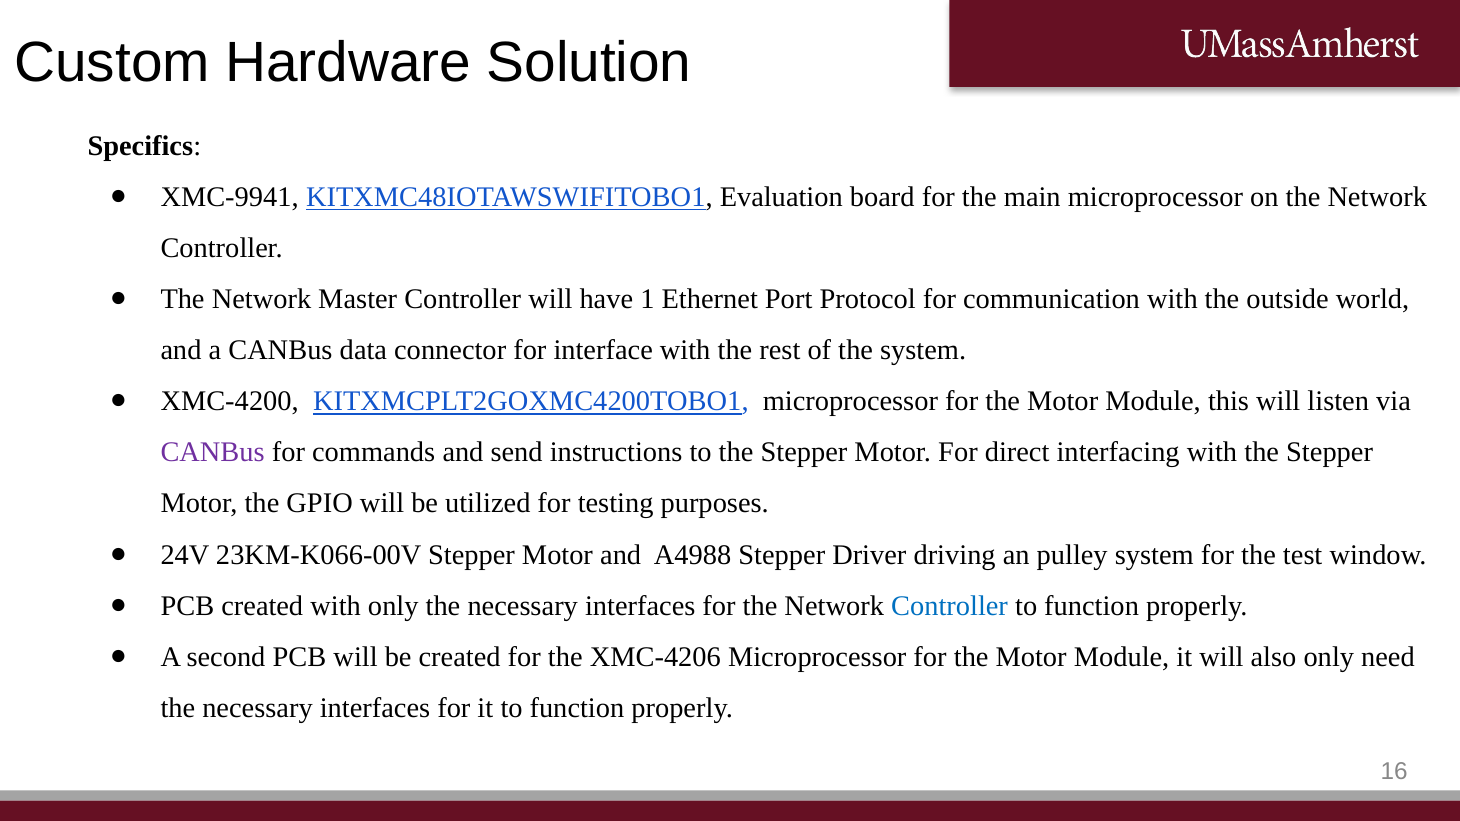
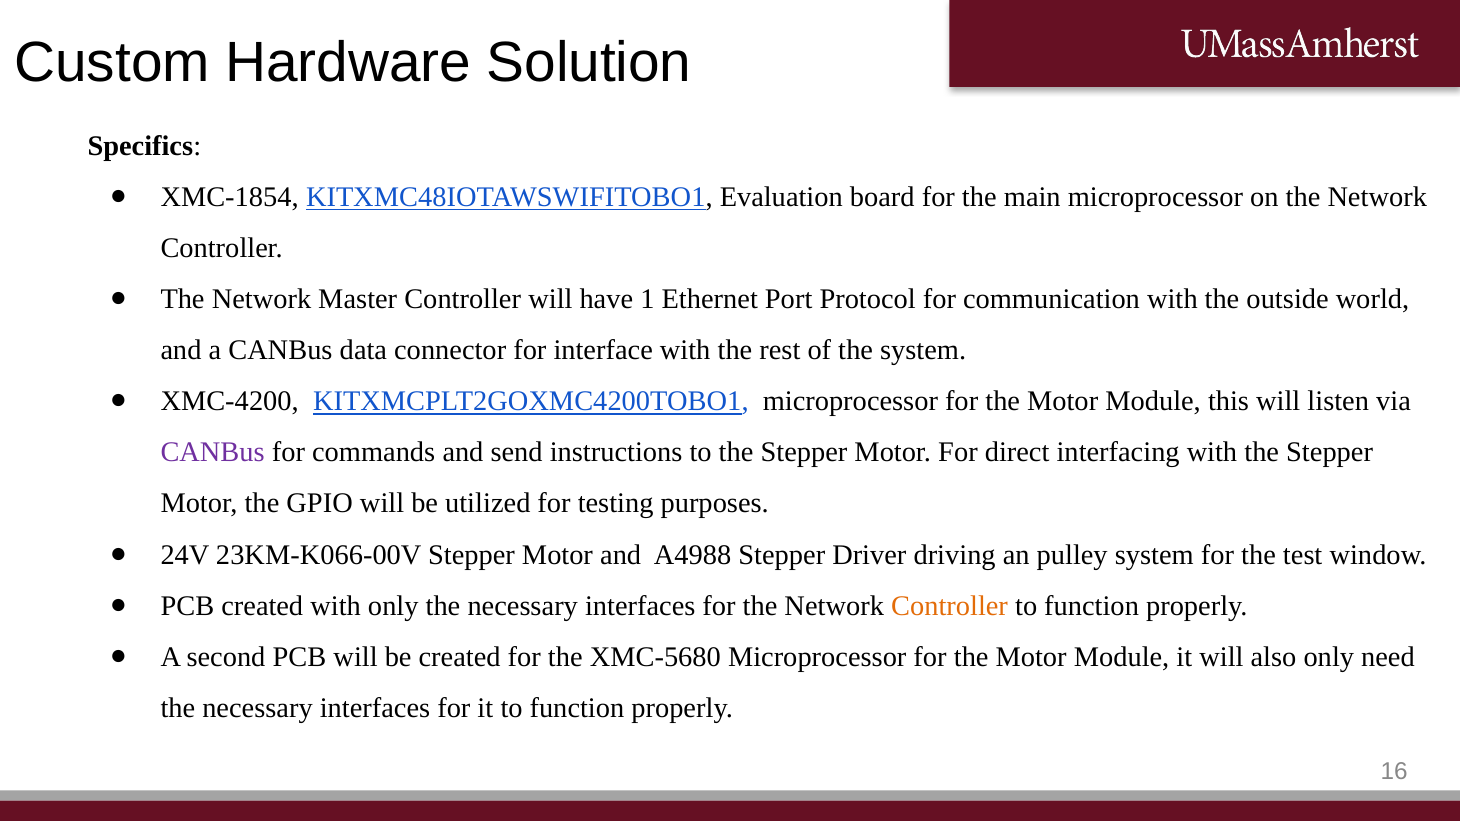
XMC-9941: XMC-9941 -> XMC-1854 (230, 197)
Controller colour: blue -> orange (950, 606)
XMC-4206: XMC-4206 -> XMC-5680 (655, 657)
